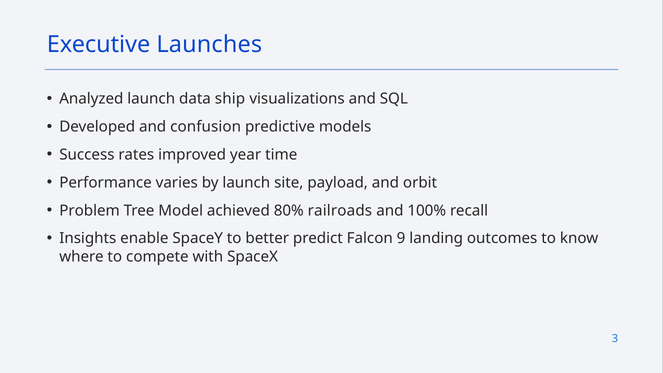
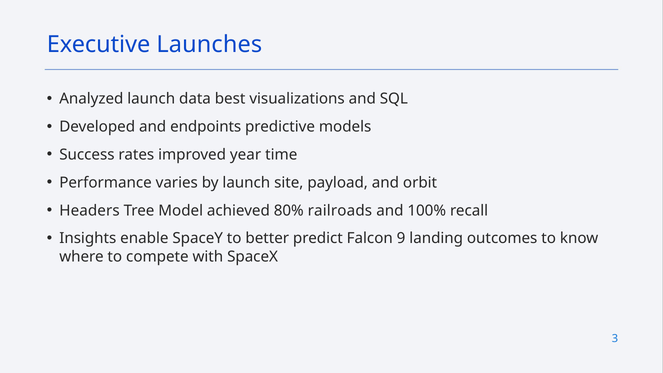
ship: ship -> best (230, 99)
confusion: confusion -> endpoints (206, 127)
Problem: Problem -> Headers (89, 210)
